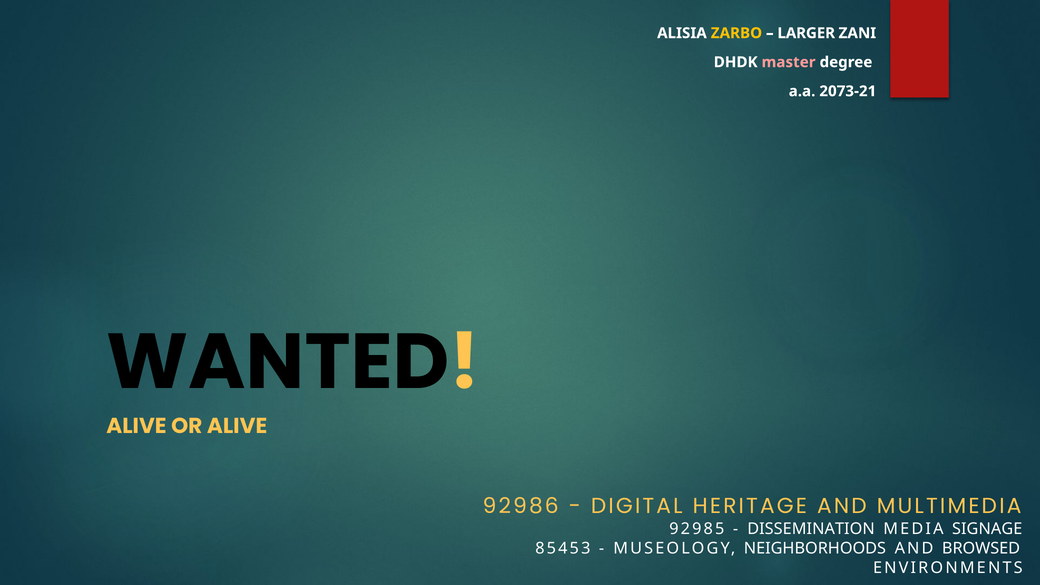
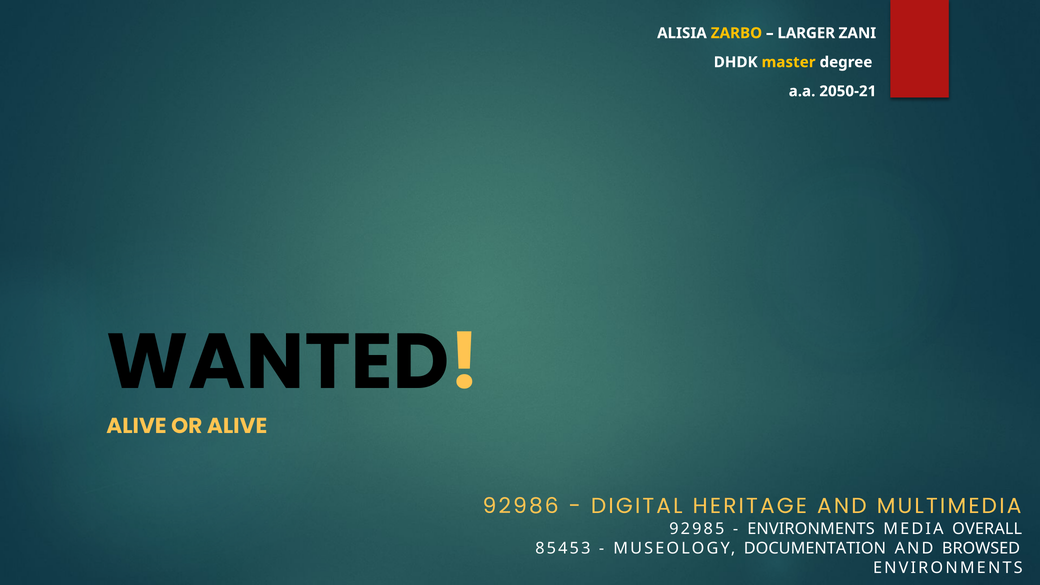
master colour: pink -> yellow (789, 62)
2073-21: 2073-21 -> 2050-21 (848, 91)
DISSEMINATION: DISSEMINATION -> ENVIRONMENTS (811, 529)
SIGNAGE: SIGNAGE -> OVERALL (987, 529)
NEIGHBORHOODS: NEIGHBORHOODS -> DOCUMENTATION (815, 548)
